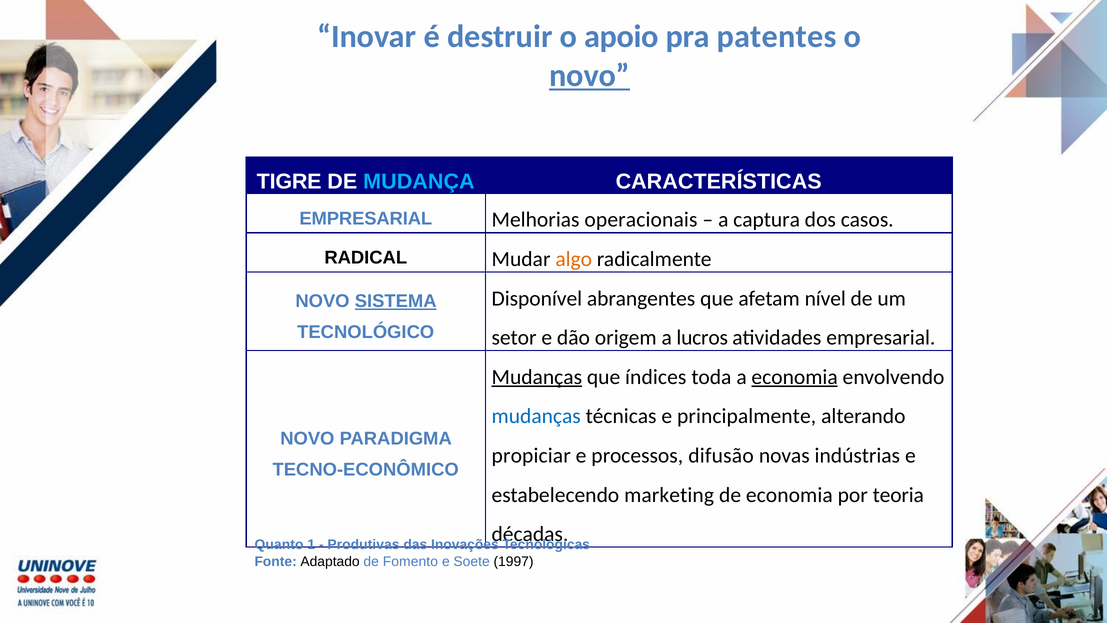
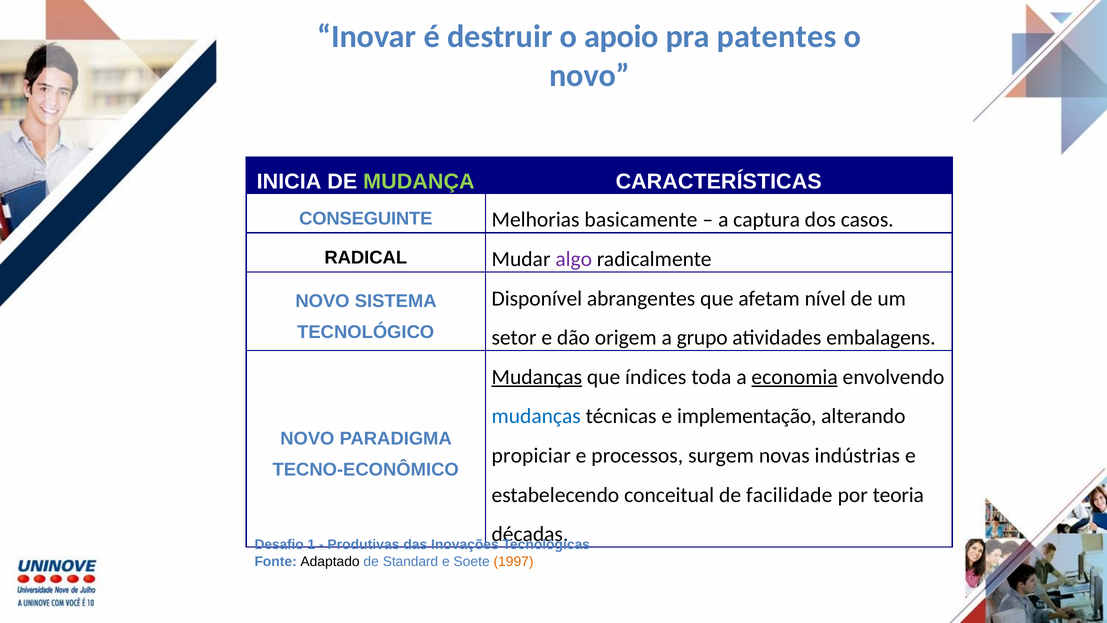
novo underline: present -> none (590, 76)
TIGRE: TIGRE -> INICIA (289, 181)
MUDANÇA colour: light blue -> light green (419, 181)
EMPRESARIAL: EMPRESARIAL -> CONSEGUINTE (366, 218)
operacionais: operacionais -> basicamente (641, 220)
algo colour: orange -> purple (574, 259)
SISTEMA underline: present -> none (396, 301)
lucros: lucros -> grupo (702, 338)
atividades empresarial: empresarial -> embalagens (881, 338)
principalmente: principalmente -> implementação (747, 416)
difusão: difusão -> surgem (721, 455)
marketing: marketing -> conceitual (669, 495)
de economia: economia -> facilidade (789, 495)
Quanto: Quanto -> Desafio (279, 545)
Fomento: Fomento -> Standard (410, 561)
1997 colour: black -> orange (514, 561)
